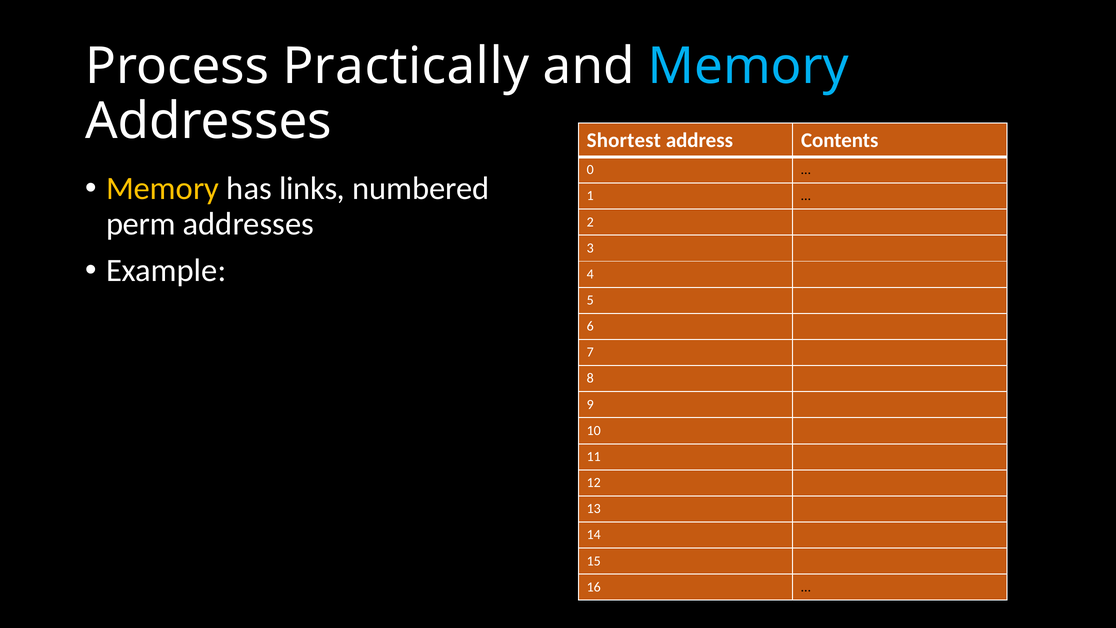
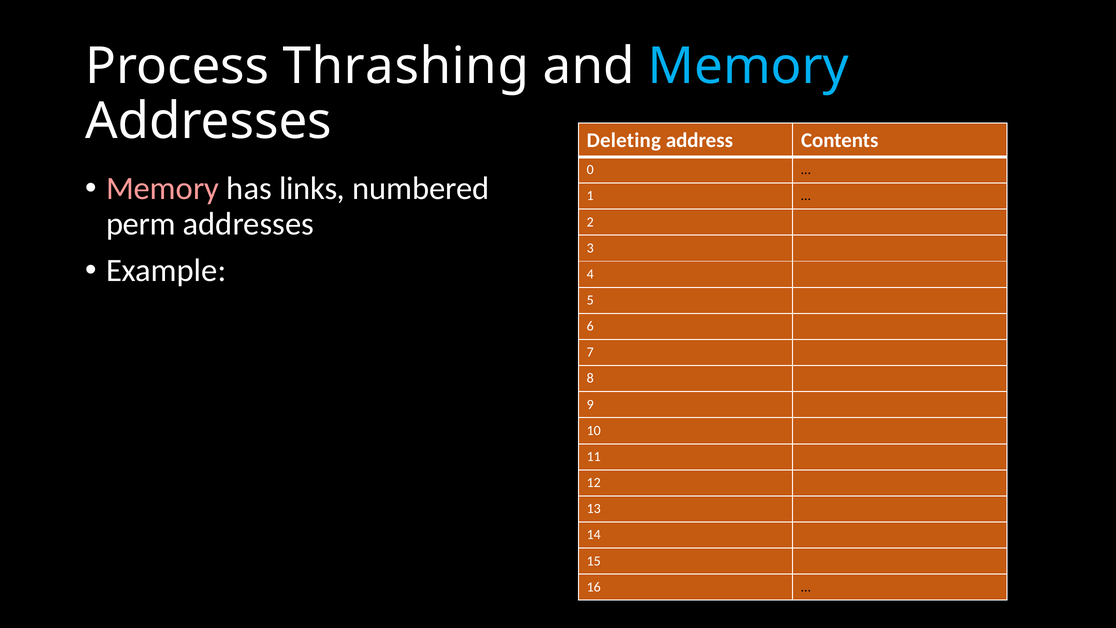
Practically: Practically -> Thrashing (406, 66)
Shortest: Shortest -> Deleting (624, 140)
Memory colour: yellow -> pink (163, 189)
